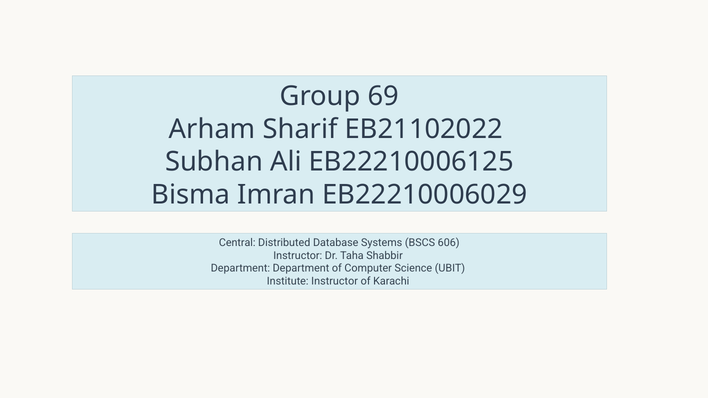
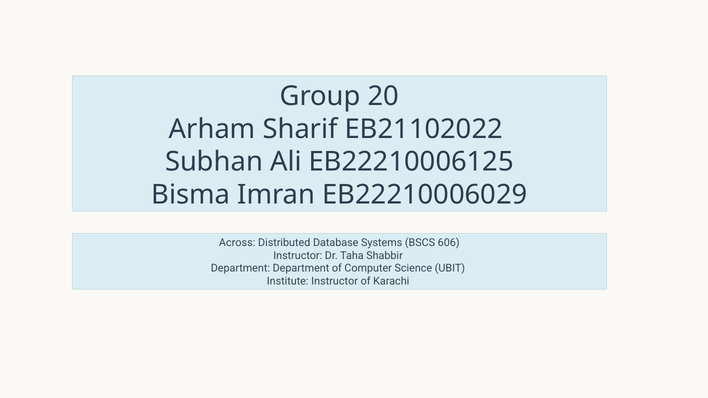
69: 69 -> 20 (383, 96)
Central: Central -> Across (237, 243)
